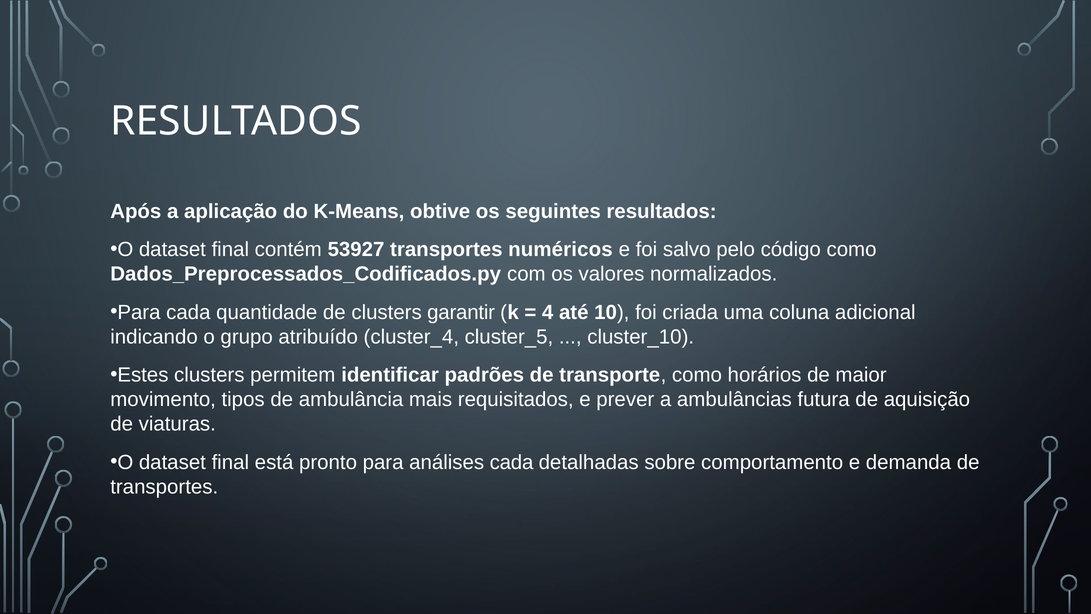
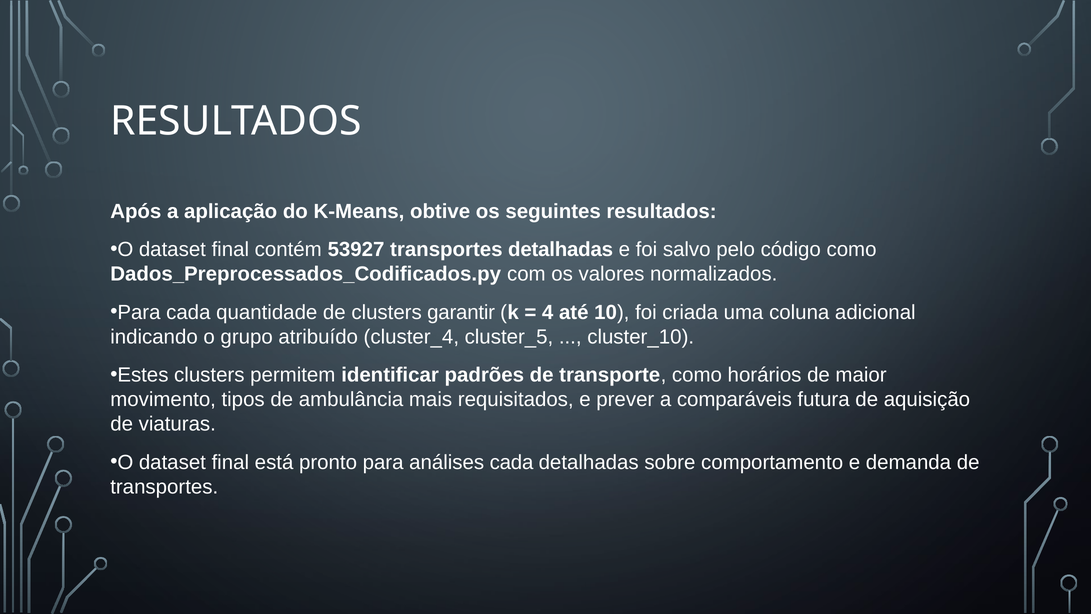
transportes numéricos: numéricos -> detalhadas (561, 249)
ambulâncias: ambulâncias -> comparáveis (734, 399)
